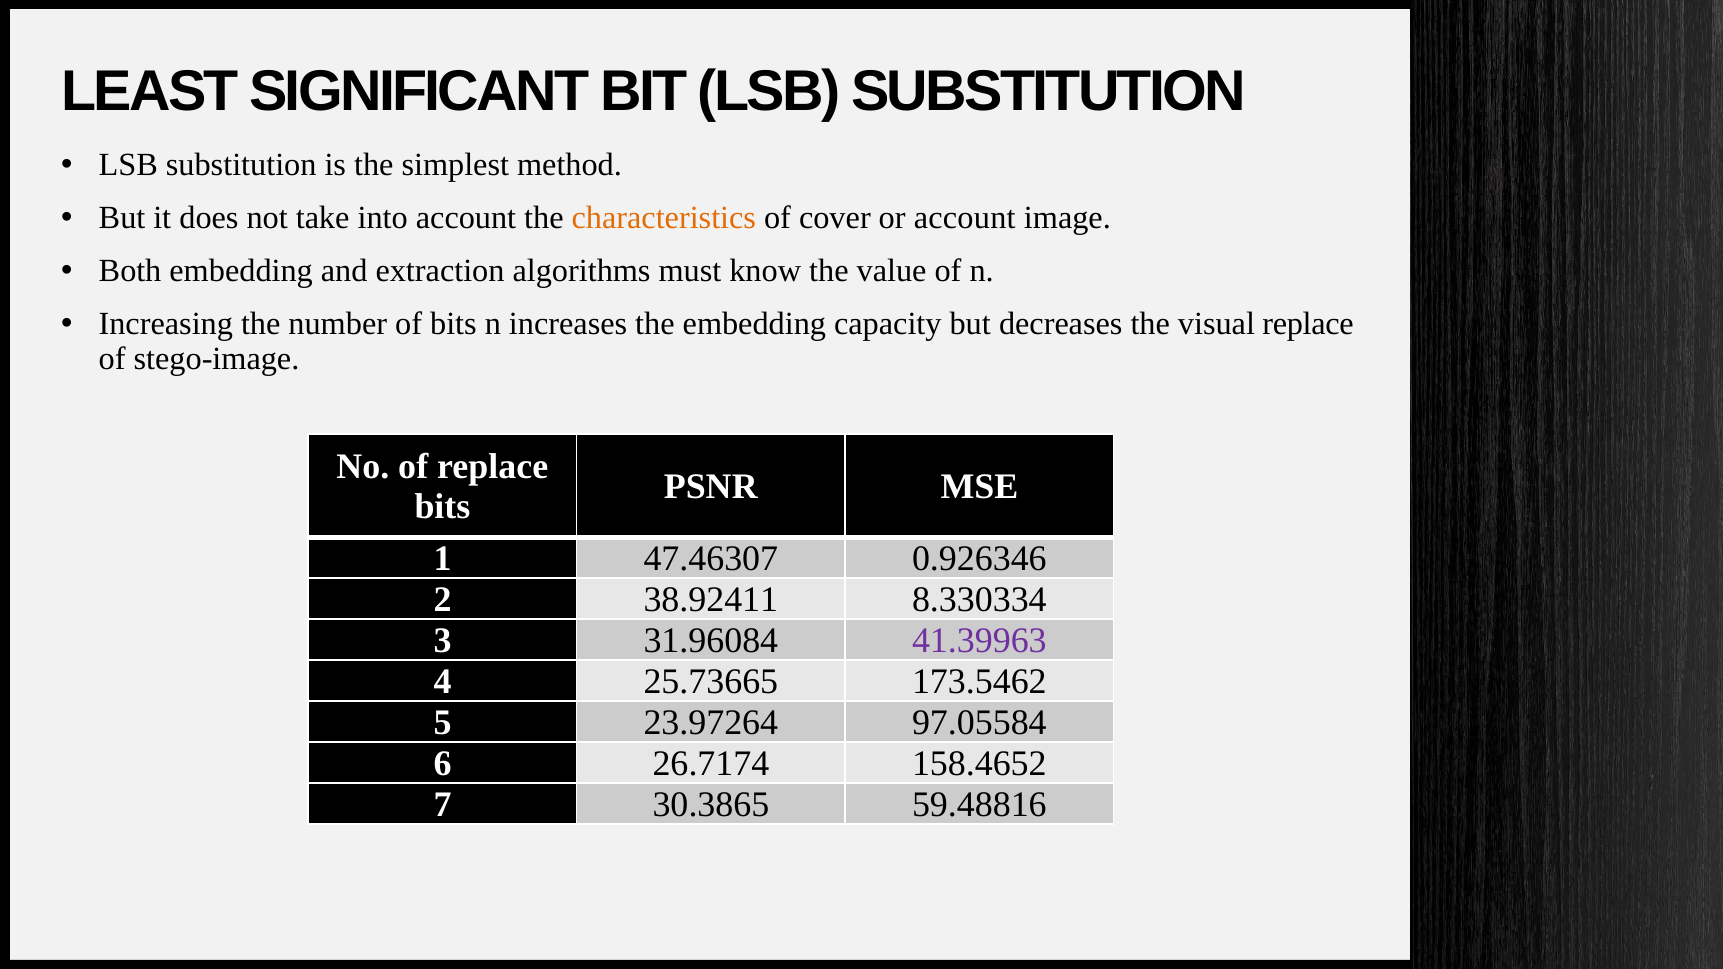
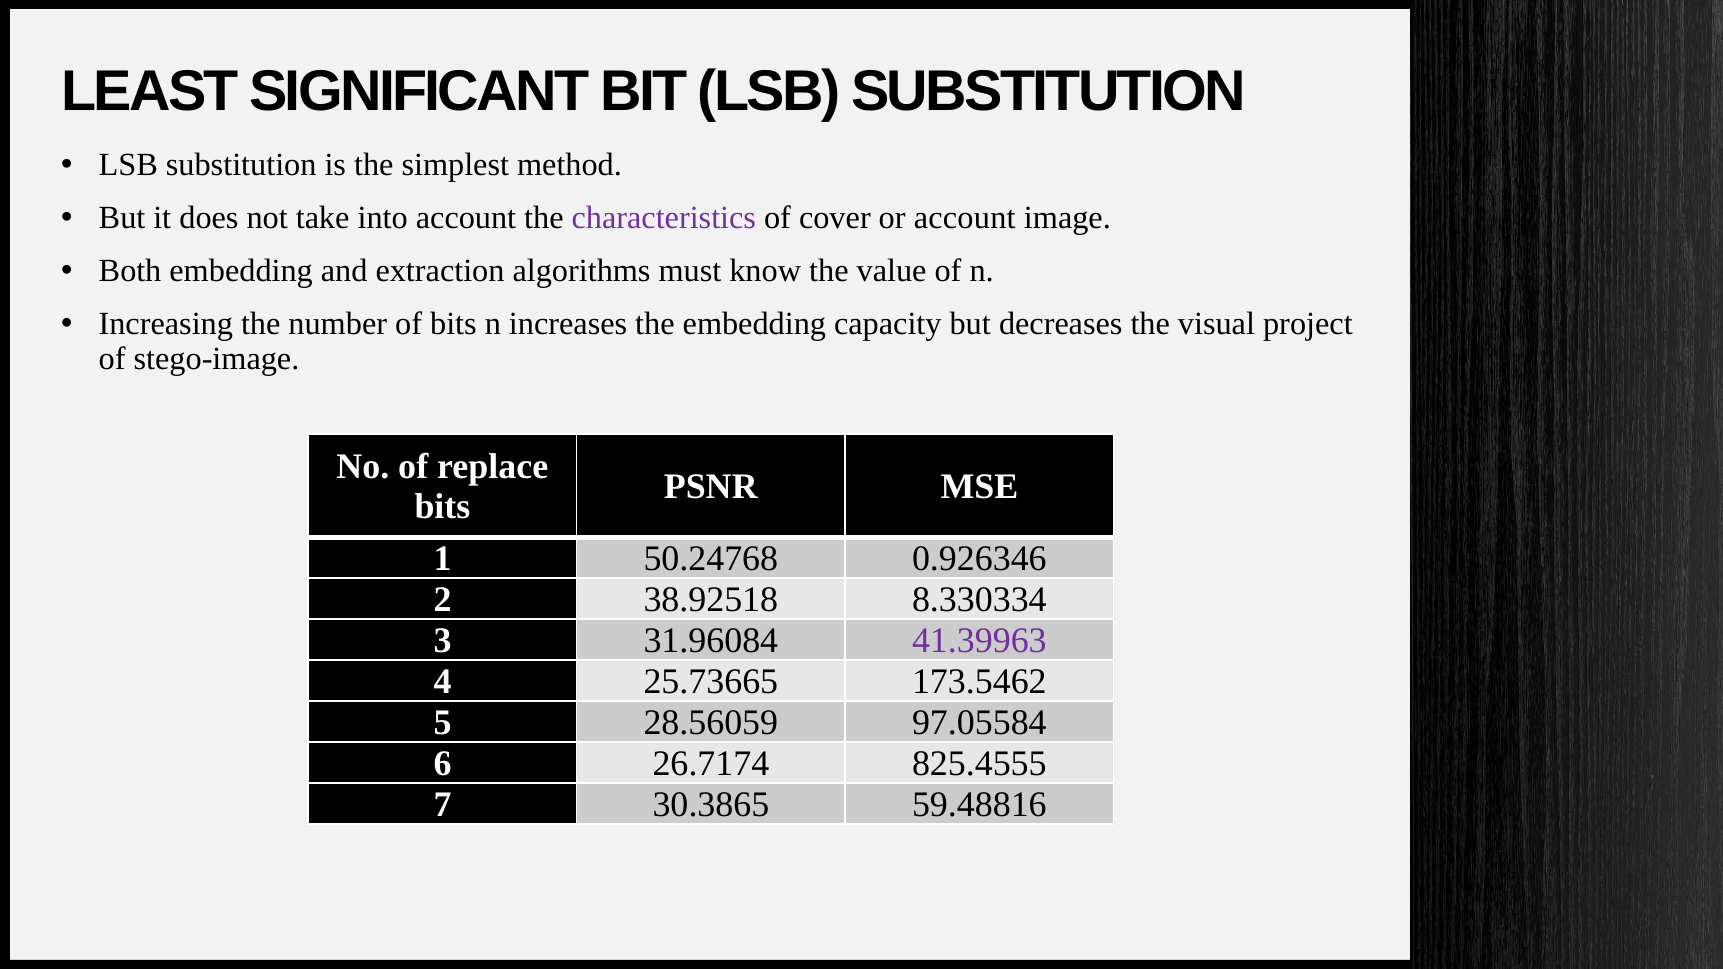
characteristics colour: orange -> purple (664, 218)
visual replace: replace -> project (1308, 324)
47.46307: 47.46307 -> 50.24768 (711, 559)
38.92411: 38.92411 -> 38.92518 (711, 600)
23.97264: 23.97264 -> 28.56059 (711, 723)
158.4652: 158.4652 -> 825.4555 (979, 763)
